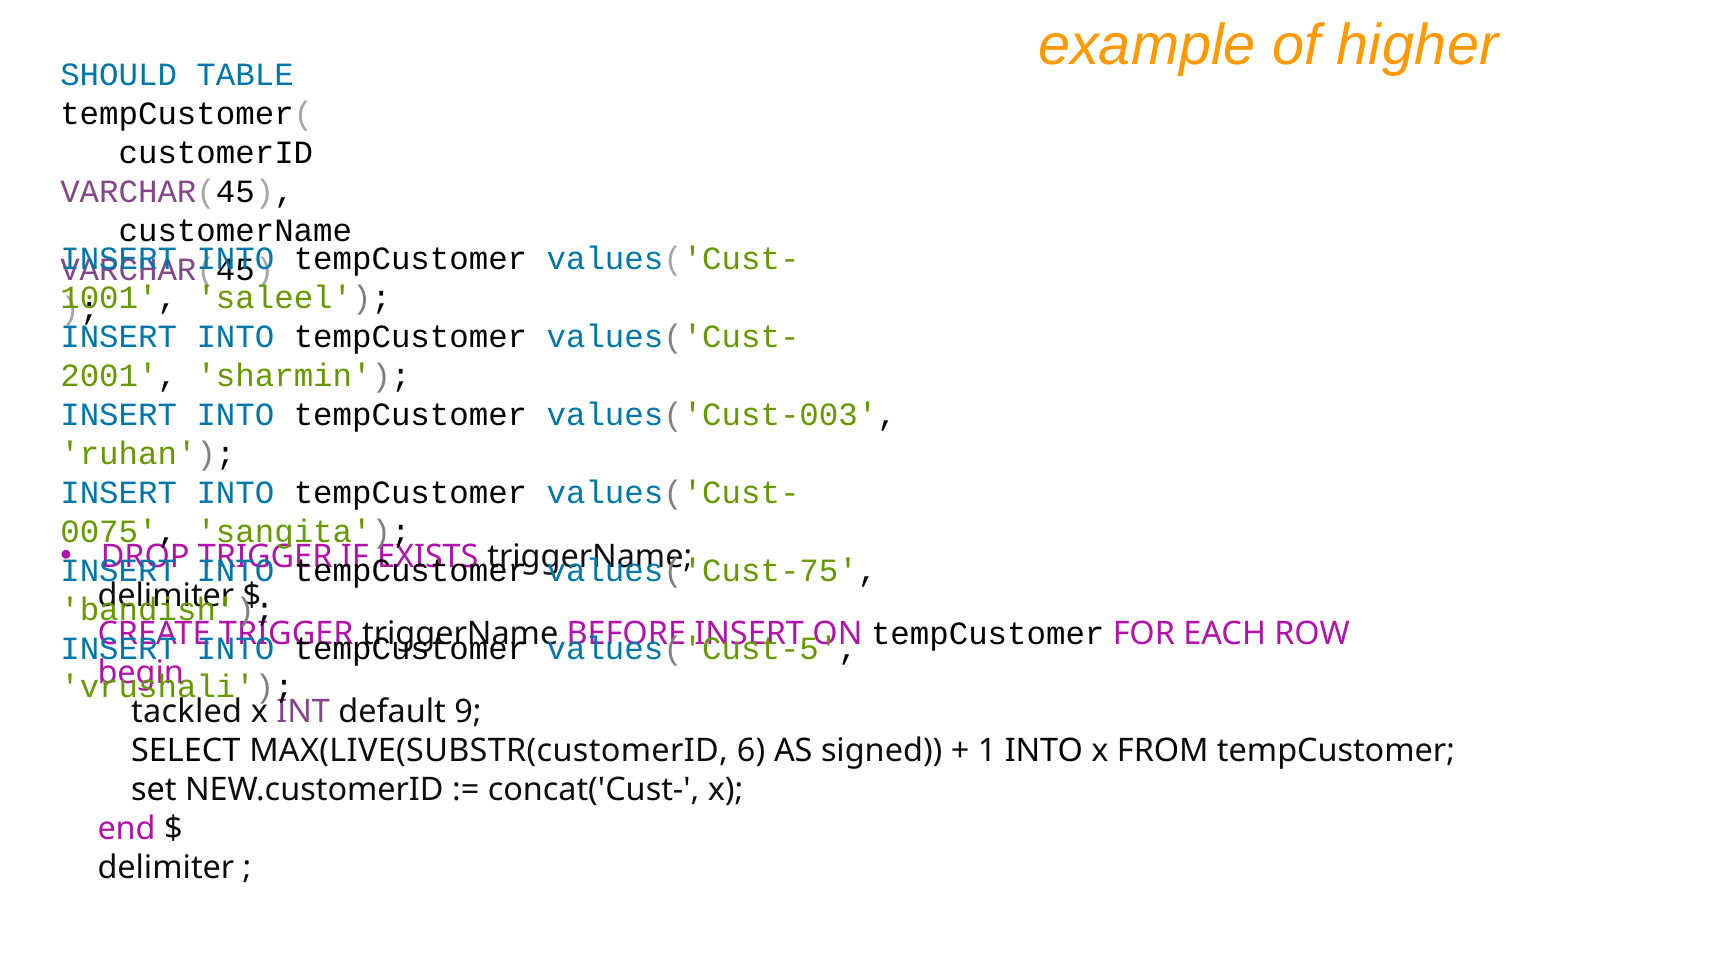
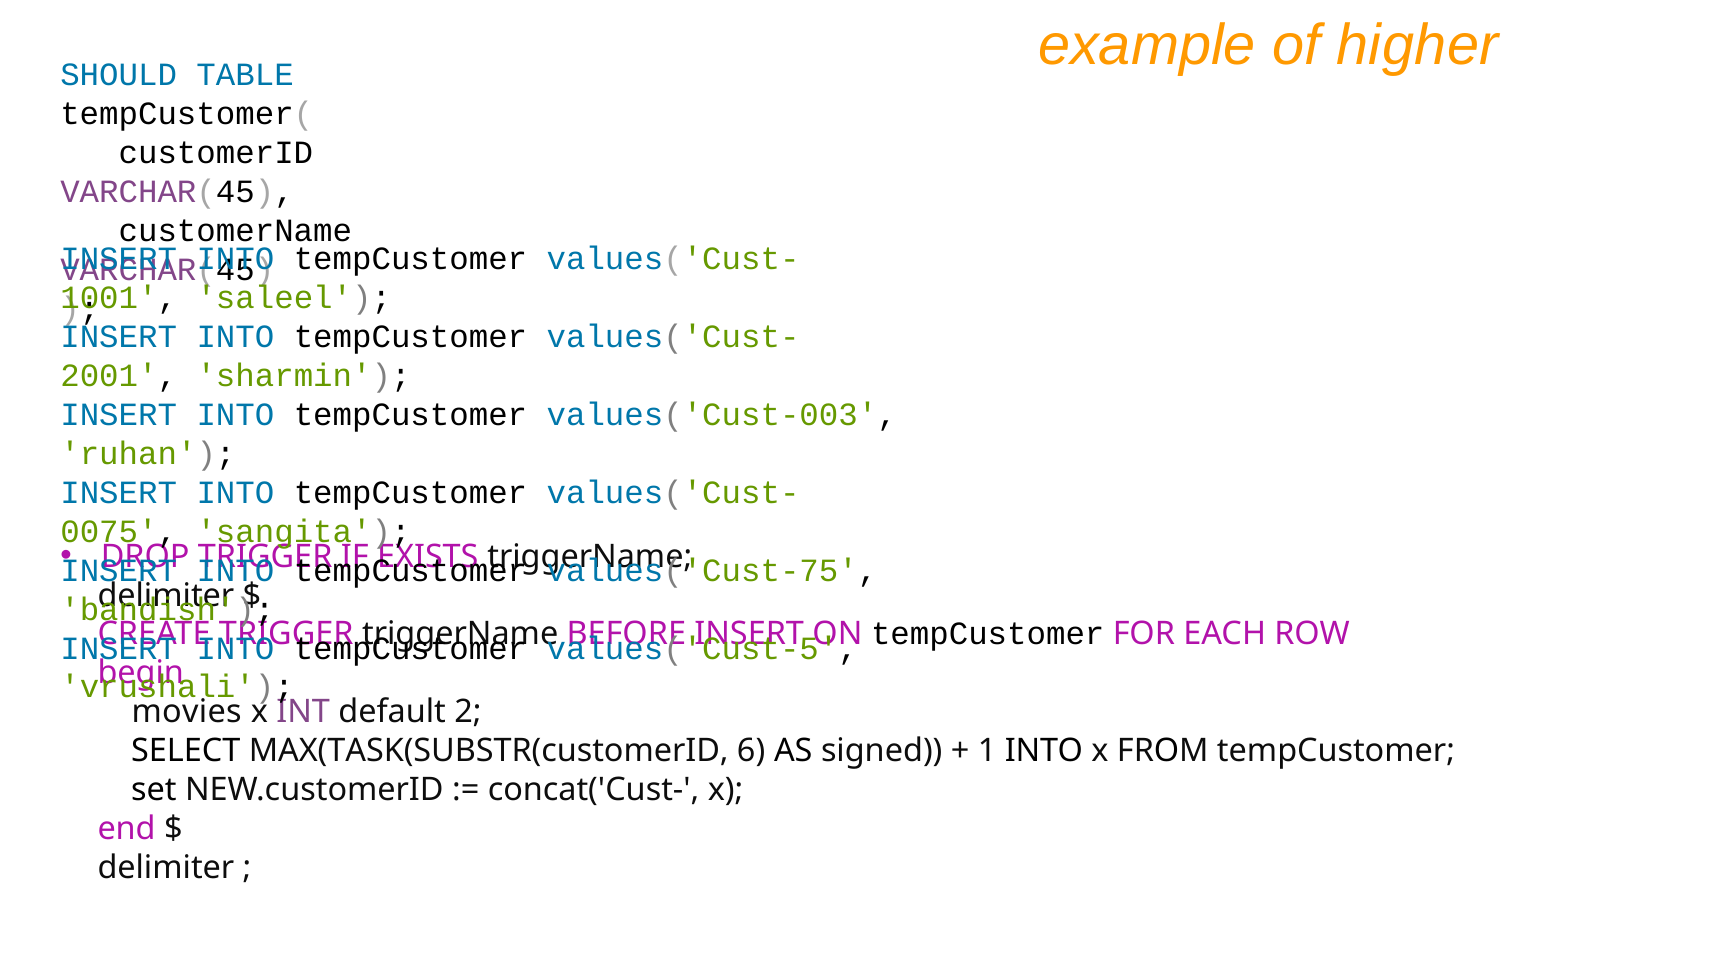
tackled: tackled -> movies (187, 712)
9: 9 -> 2 (468, 712)
MAX(LIVE(SUBSTR(customerID: MAX(LIVE(SUBSTR(customerID -> MAX(TASK(SUBSTR(customerID (489, 751)
